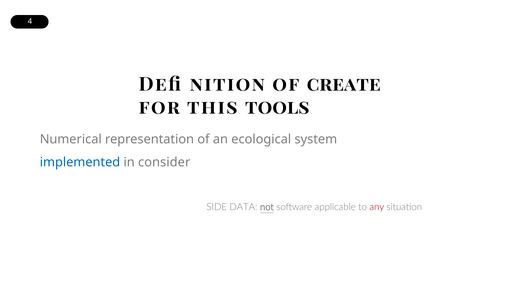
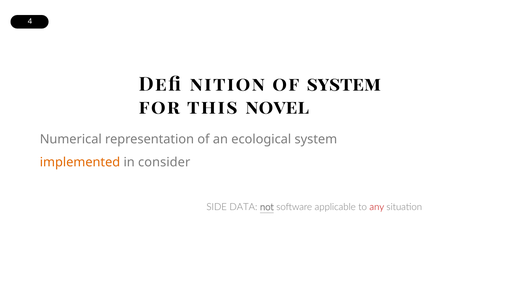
of create: create -> system (344, 84)
tools: tools -> novel (277, 108)
implemented colour: blue -> orange (80, 162)
